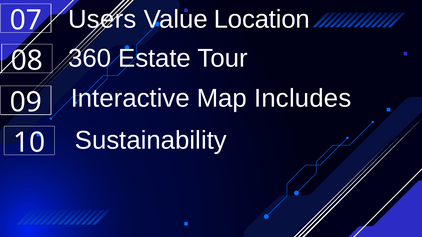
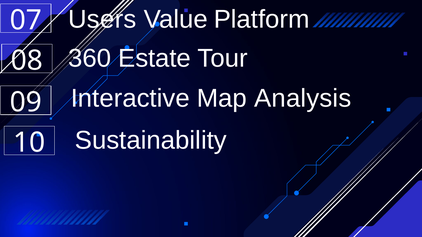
Location: Location -> Platform (262, 20)
Includes: Includes -> Analysis (303, 98)
